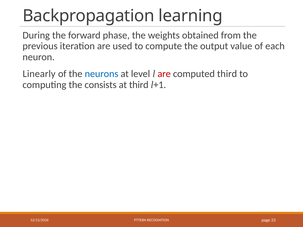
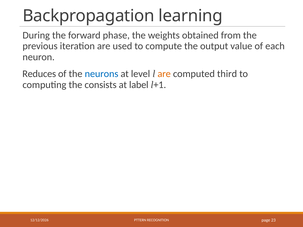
Linearly: Linearly -> Reduces (39, 74)
are colour: red -> orange (164, 74)
at third: third -> label (139, 85)
